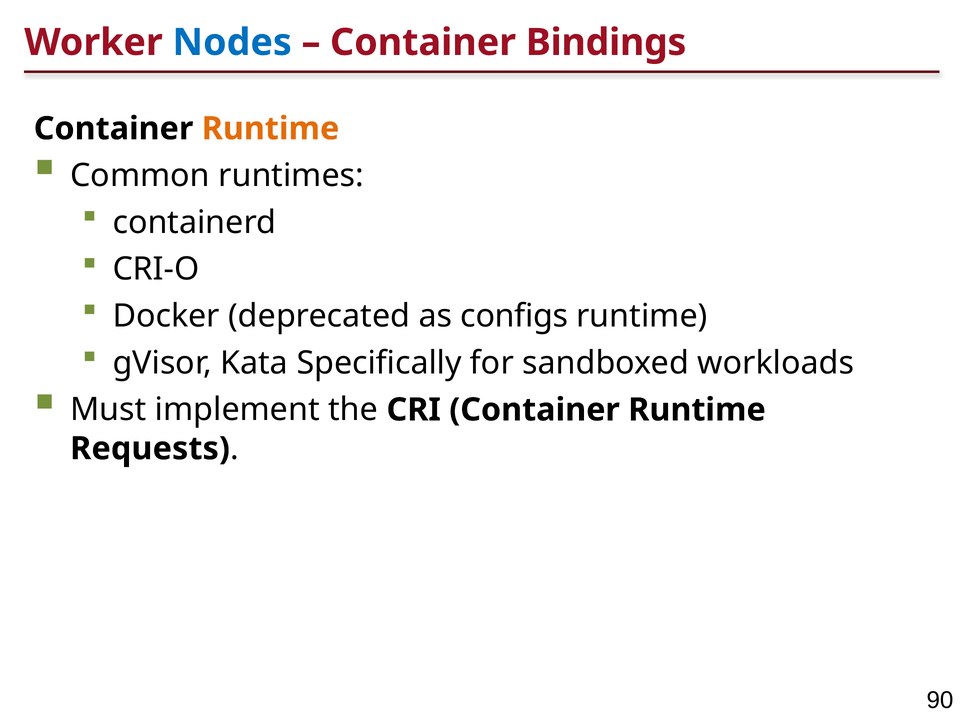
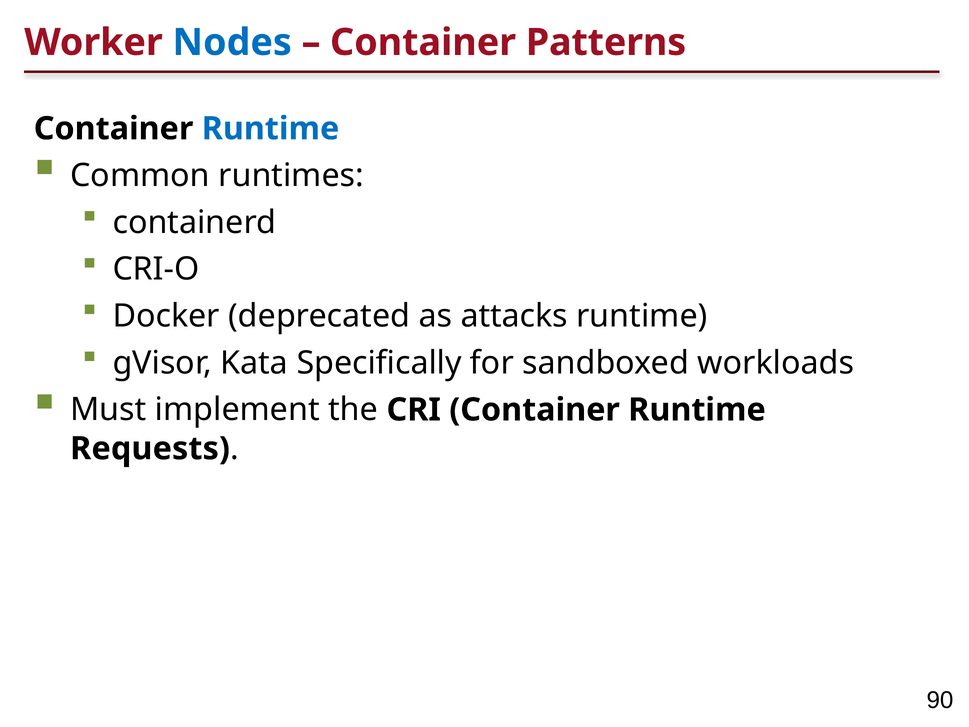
Bindings: Bindings -> Patterns (606, 42)
Runtime colour: orange -> blue (271, 129)
configs: configs -> attacks (514, 316)
